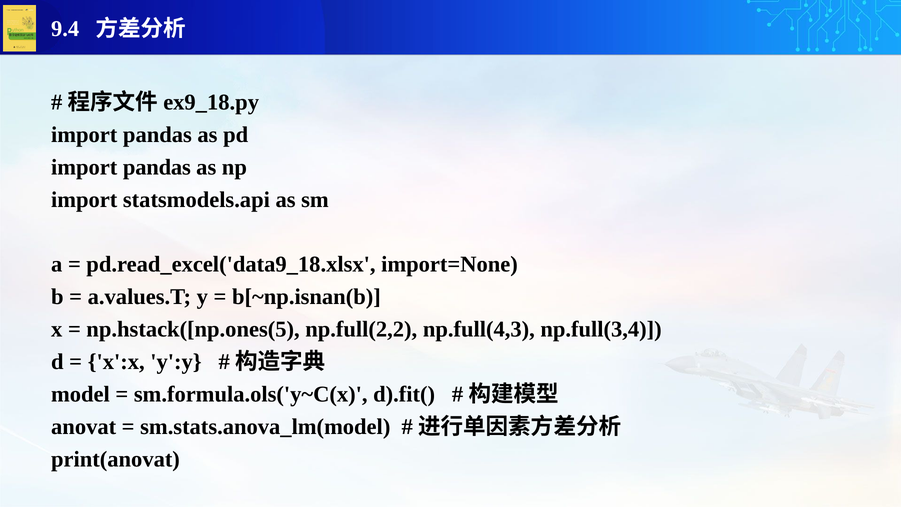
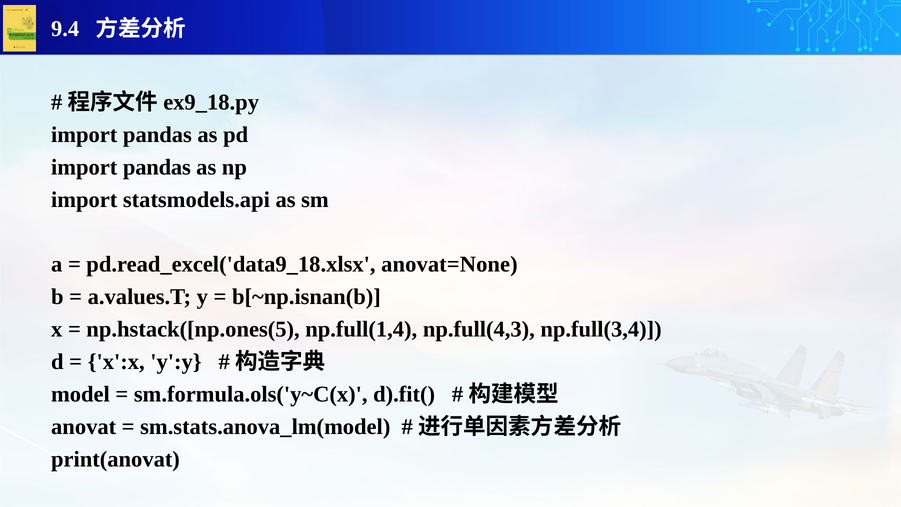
import=None: import=None -> anovat=None (449, 264)
np.full(2,2: np.full(2,2 -> np.full(1,4 (361, 329)
